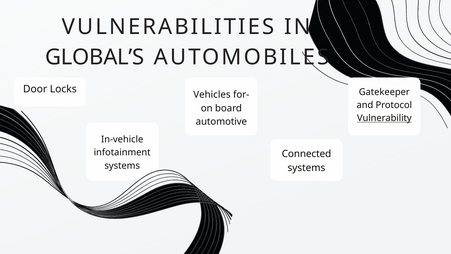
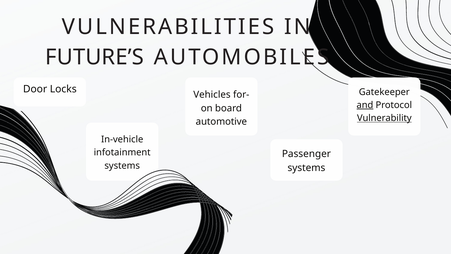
GLOBAL’S: GLOBAL’S -> FUTURE’S (95, 57)
and underline: none -> present (365, 105)
Connected: Connected -> Passenger (306, 154)
